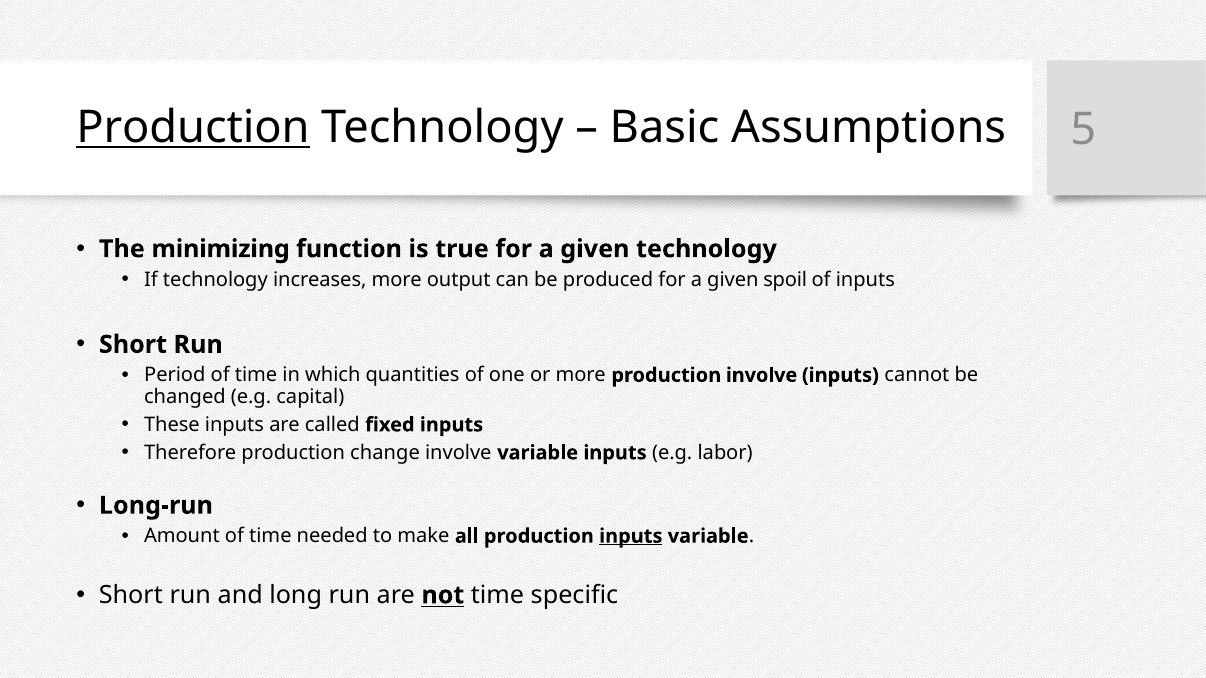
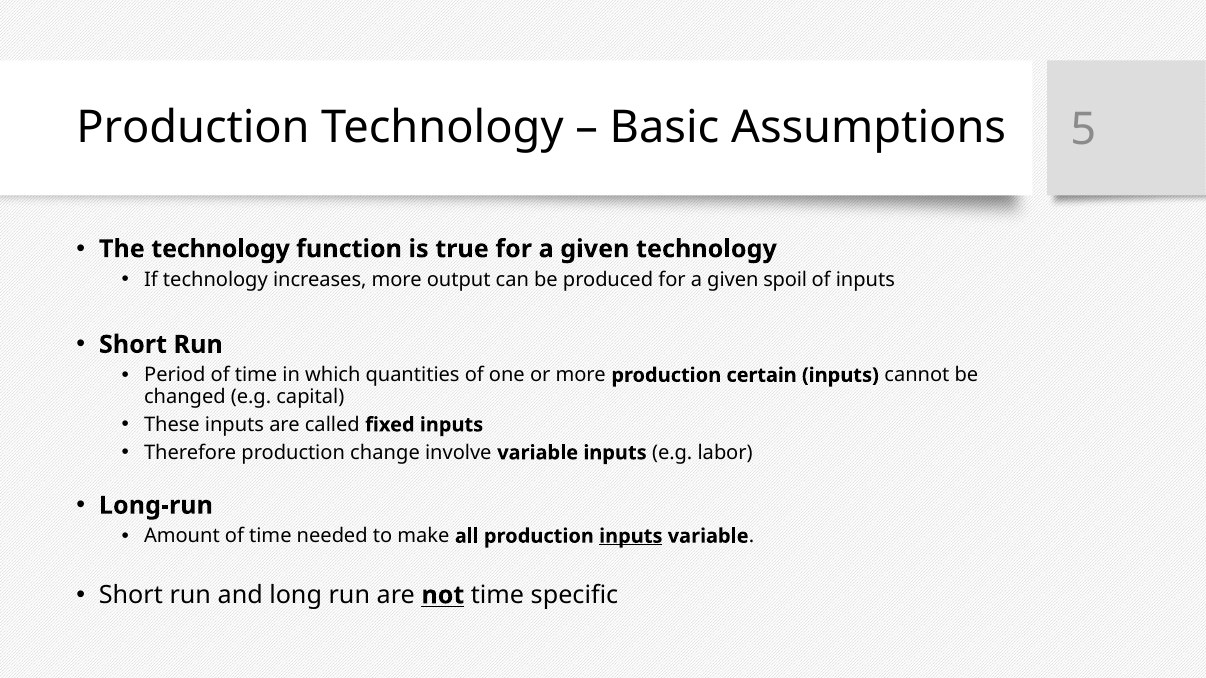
Production underline: present -> none (193, 128)
The minimizing: minimizing -> technology (221, 249)
production involve: involve -> certain (762, 375)
